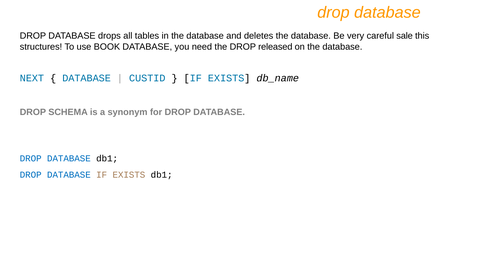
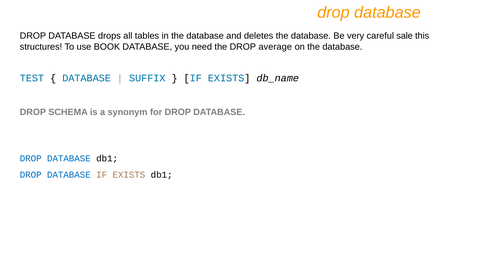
released: released -> average (275, 47)
NEXT: NEXT -> TEST (32, 78)
CUSTID: CUSTID -> SUFFIX (147, 78)
